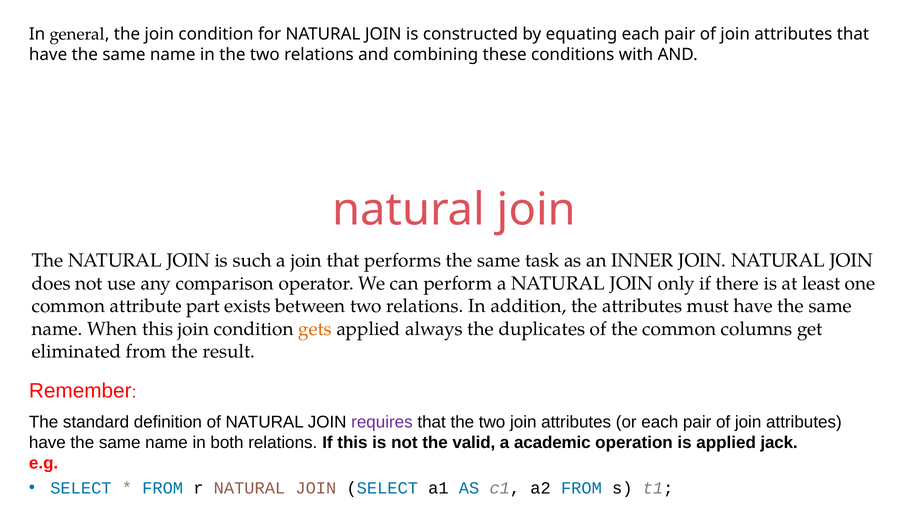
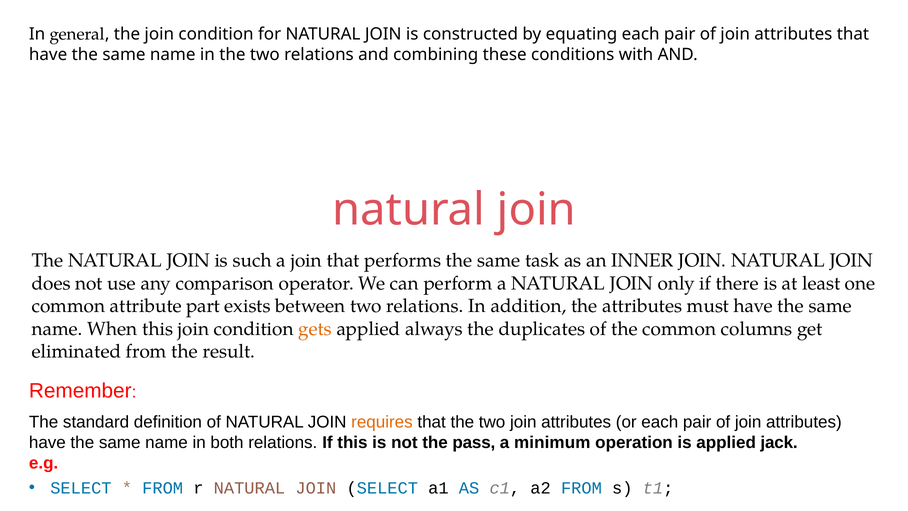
requires colour: purple -> orange (382, 422)
valid: valid -> pass (474, 443)
academic: academic -> minimum (552, 443)
